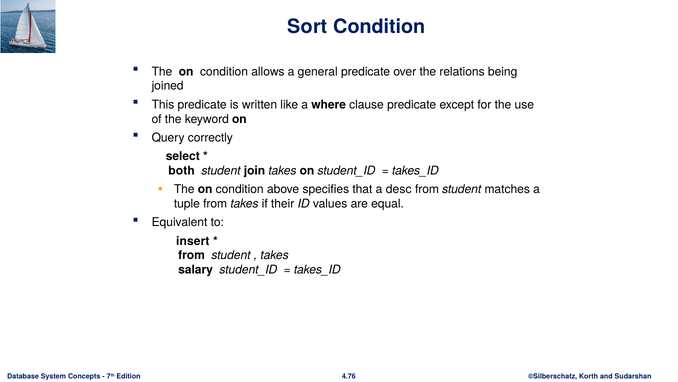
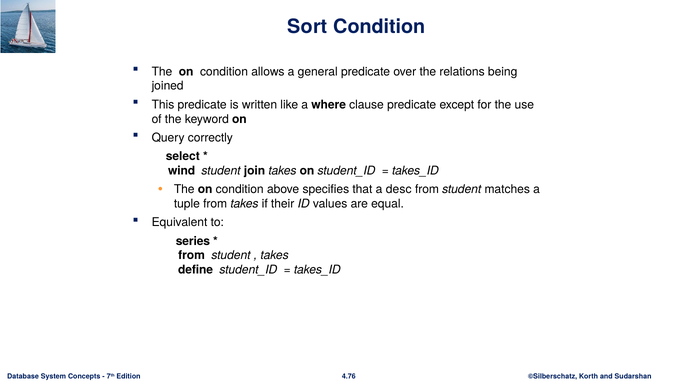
both: both -> wind (182, 170)
insert: insert -> series (193, 241)
salary: salary -> define (196, 270)
